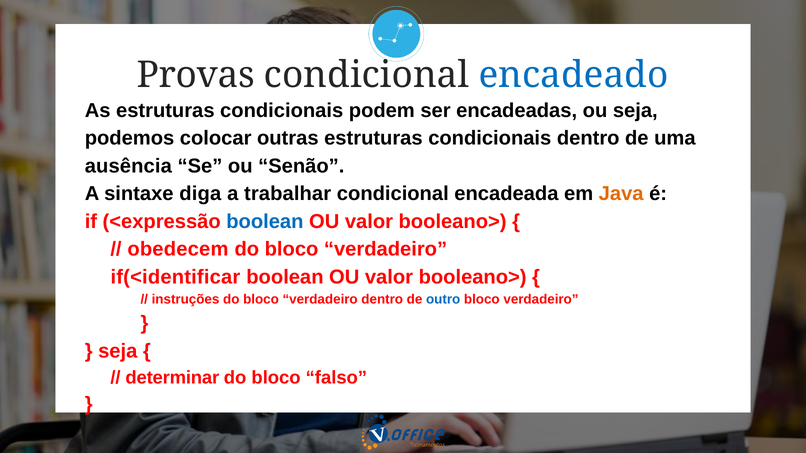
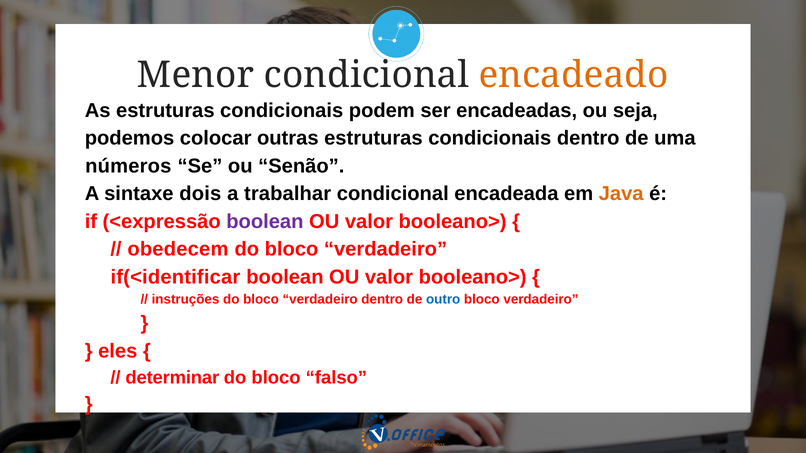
Provas: Provas -> Menor (195, 75)
encadeado colour: blue -> orange (574, 75)
ausência: ausência -> números (128, 166)
diga: diga -> dois (200, 194)
boolean colour: blue -> purple (265, 222)
seja: seja -> eles (118, 351)
